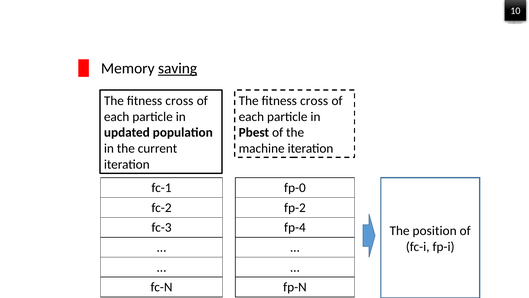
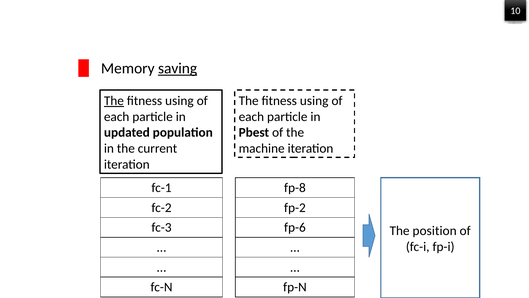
The underline: none -> present (114, 101)
cross: cross -> using (179, 101)
cross: cross -> using (314, 101)
fp-0: fp-0 -> fp-8 (295, 188)
fp-4: fp-4 -> fp-6 (295, 227)
